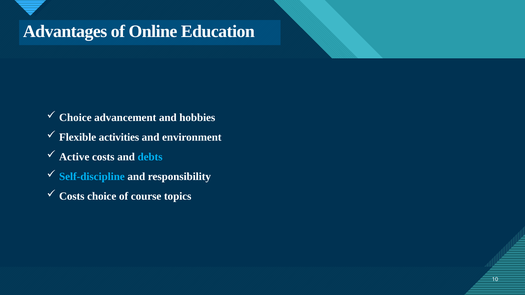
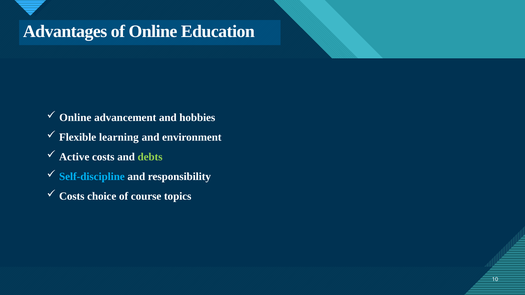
Choice: Choice -> Online (75, 118)
activities: activities -> learning (119, 138)
debts colour: light blue -> light green (150, 157)
